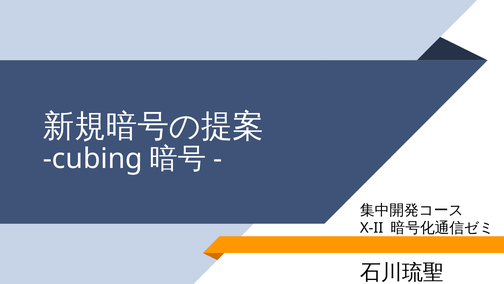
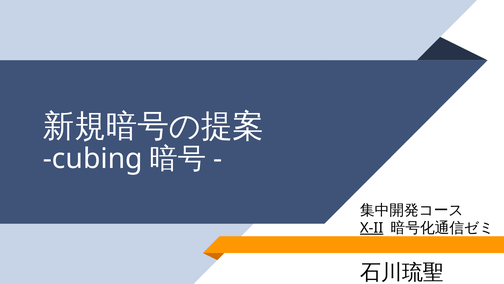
X-II underline: none -> present (372, 227)
